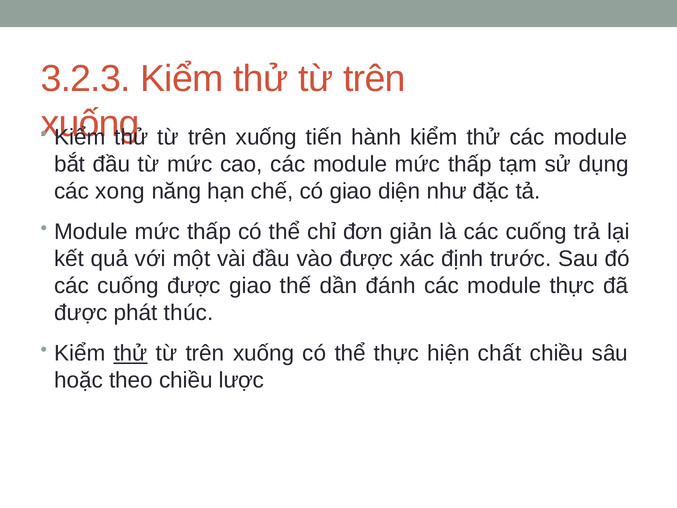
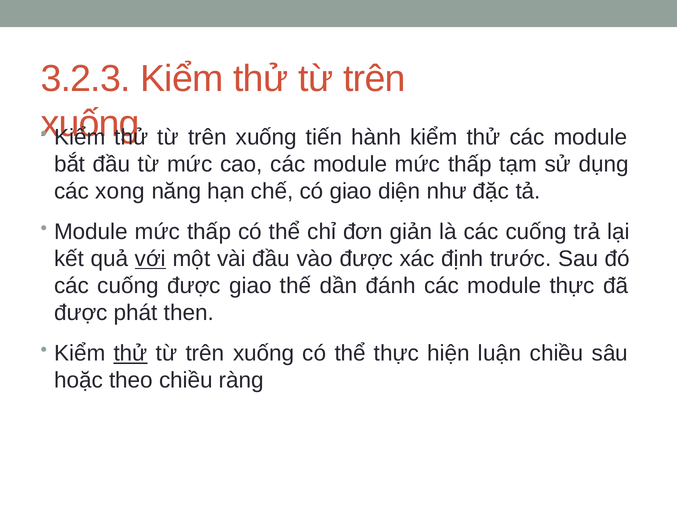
với underline: none -> present (150, 259)
thúc: thúc -> then (189, 313)
chất: chất -> luận (500, 353)
lược: lược -> ràng (241, 380)
